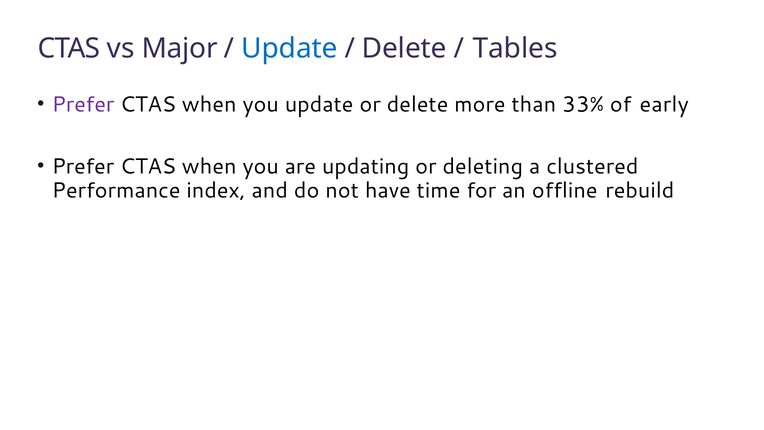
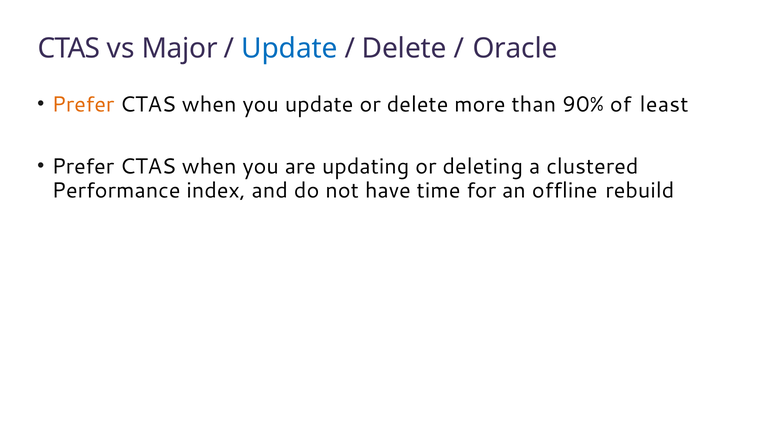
Tables: Tables -> Oracle (515, 48)
Prefer colour: purple -> orange (83, 105)
33%: 33% -> 90% (583, 105)
early: early -> least (664, 105)
